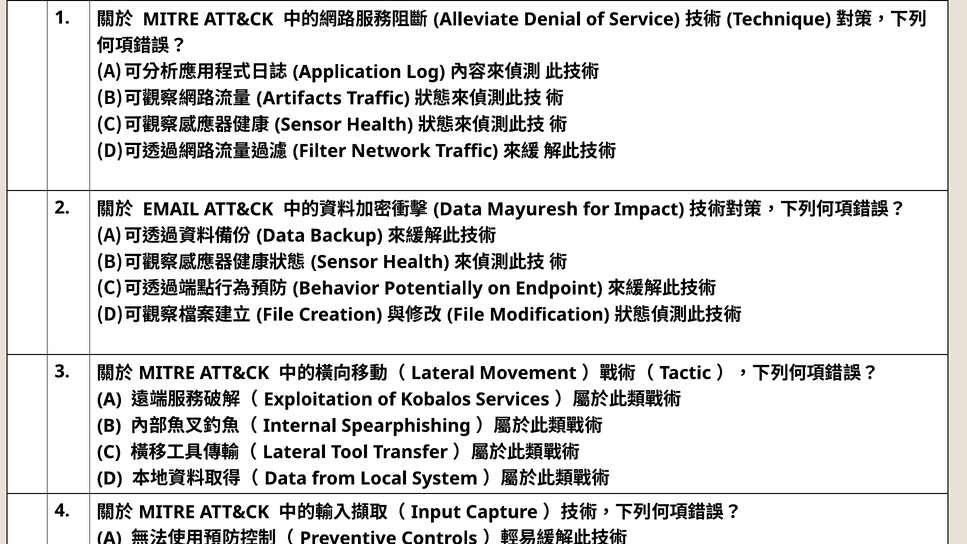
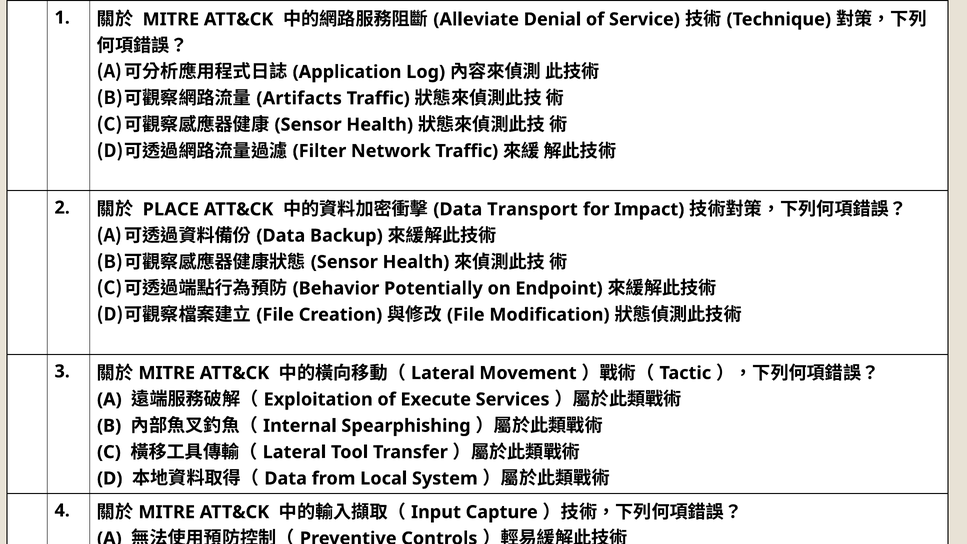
EMAIL: EMAIL -> PLACE (171, 209)
Mayuresh: Mayuresh -> Transport (532, 209)
Kobalos: Kobalos -> Execute (436, 399)
